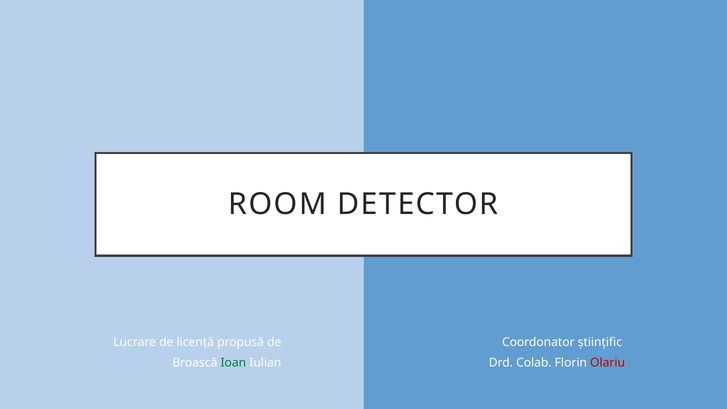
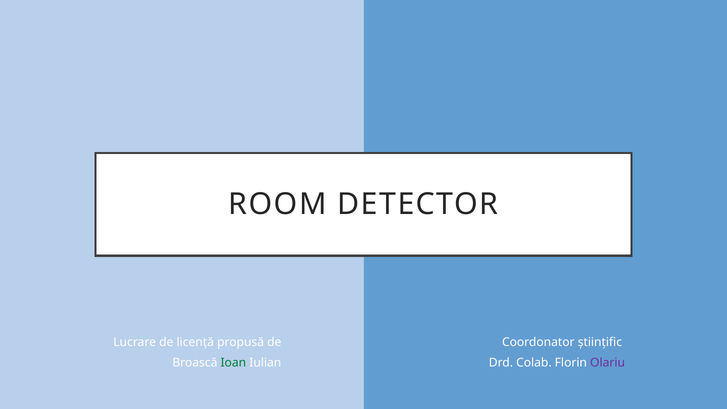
Olariu colour: red -> purple (608, 363)
